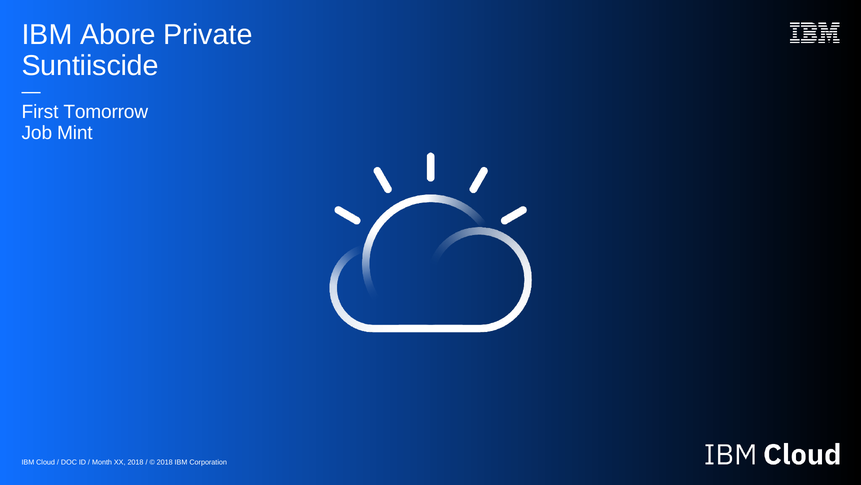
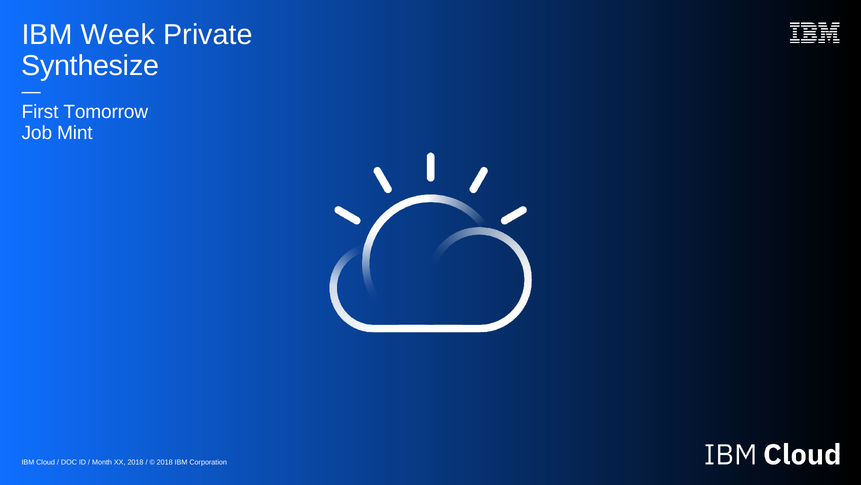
Abore: Abore -> Week (118, 35)
Suntiiscide: Suntiiscide -> Synthesize (90, 66)
